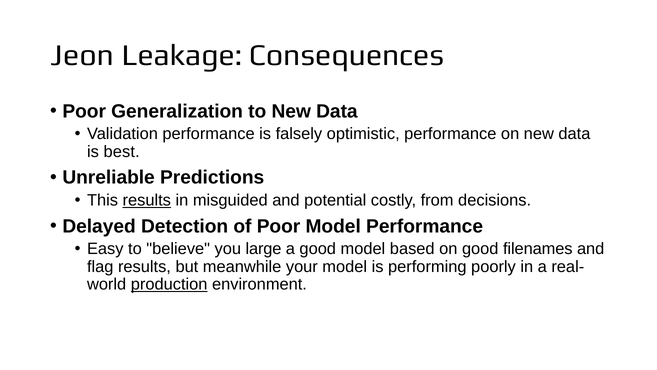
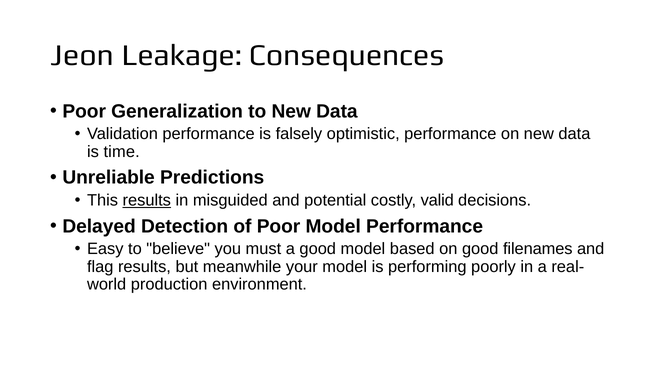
best: best -> time (122, 151)
from: from -> valid (437, 200)
large: large -> must (263, 249)
production underline: present -> none (169, 284)
